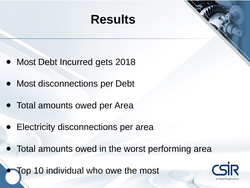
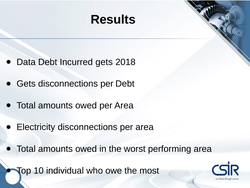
Most: Most -> Data (26, 62)
Most: Most -> Gets (26, 84)
